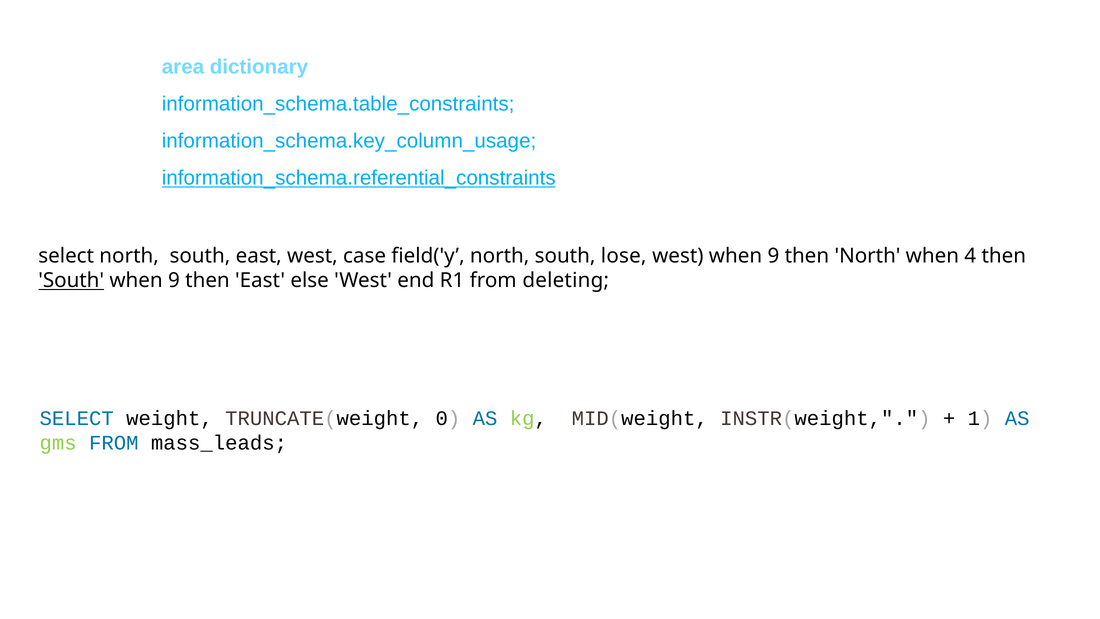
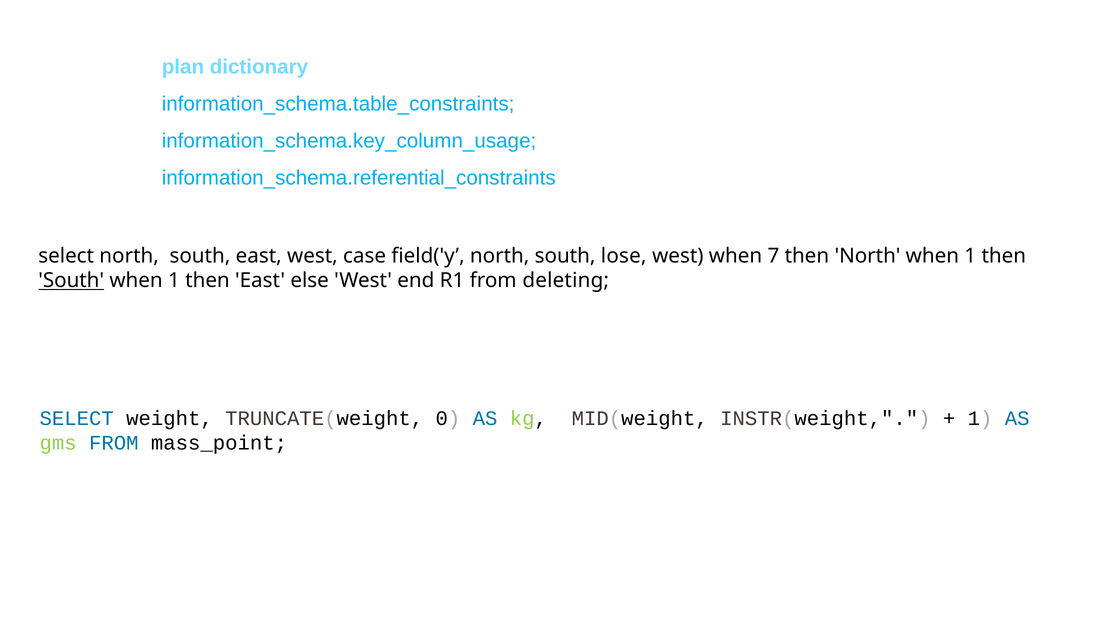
area: area -> plan (183, 67)
information_schema.referential_constraints underline: present -> none (359, 178)
west when 9: 9 -> 7 (773, 256)
North when 4: 4 -> 1 (970, 256)
9: 9 -> 1 (174, 281)
mass_leads: mass_leads -> mass_point (219, 443)
